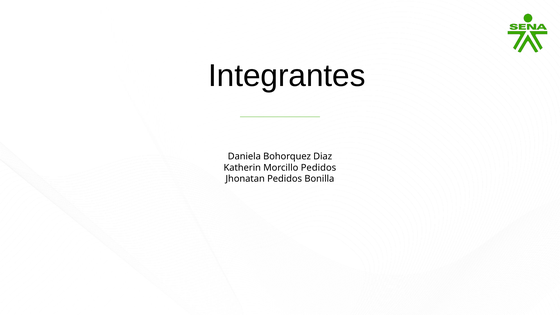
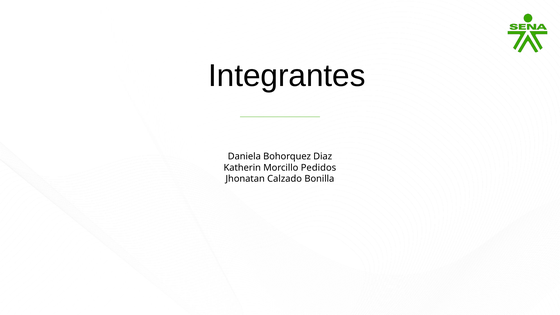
Jhonatan Pedidos: Pedidos -> Calzado (285, 179)
